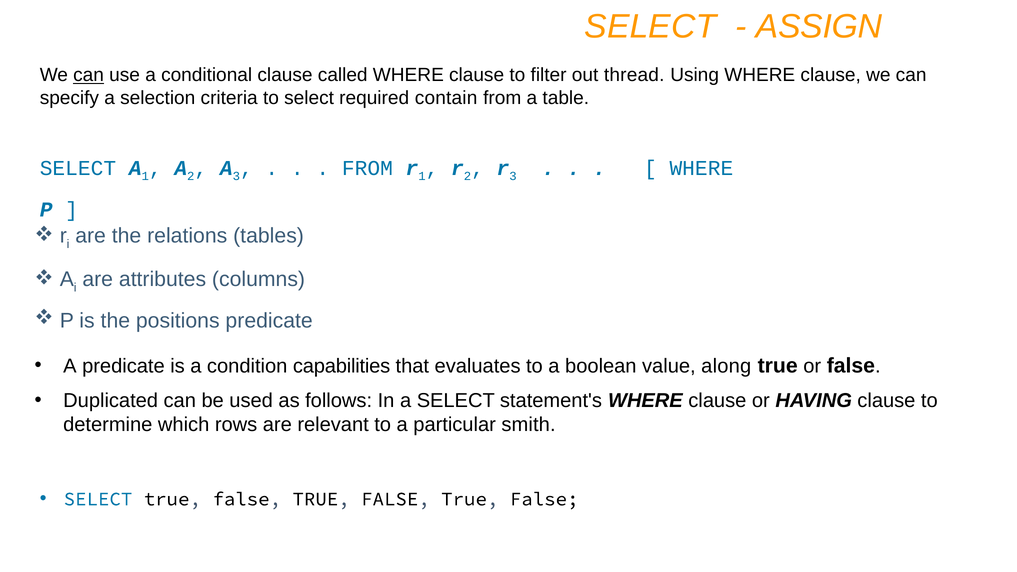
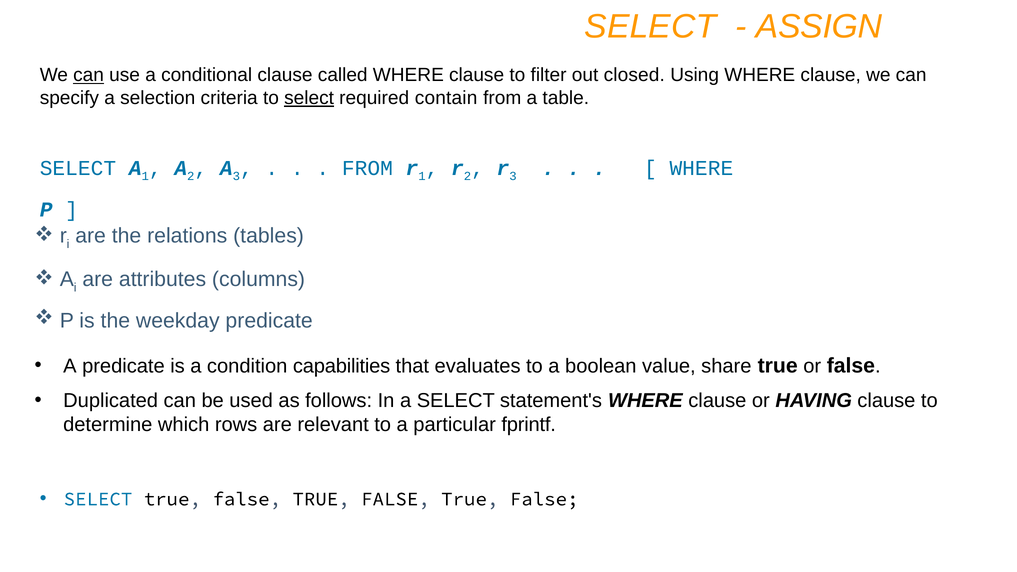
thread: thread -> closed (634, 75)
select underline: none -> present (309, 98)
positions: positions -> weekday (178, 321)
along: along -> share (726, 366)
smith: smith -> fprintf (529, 425)
